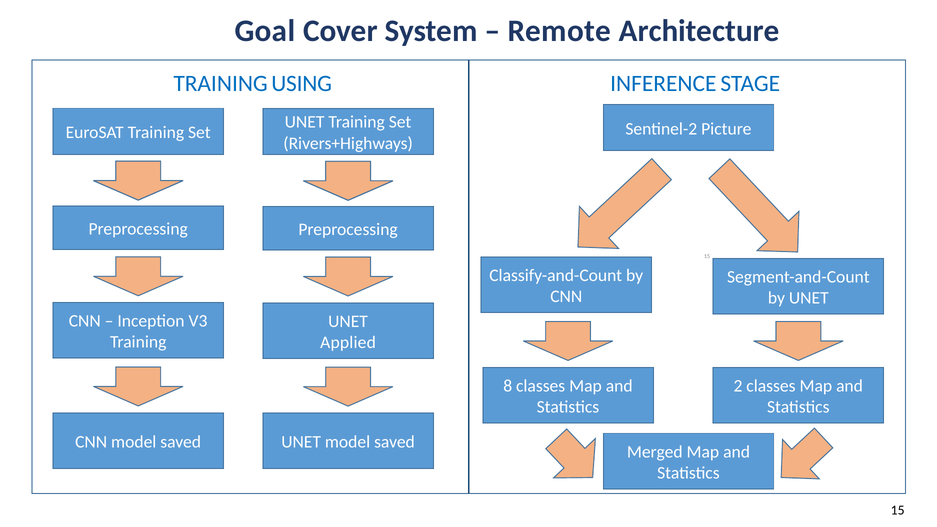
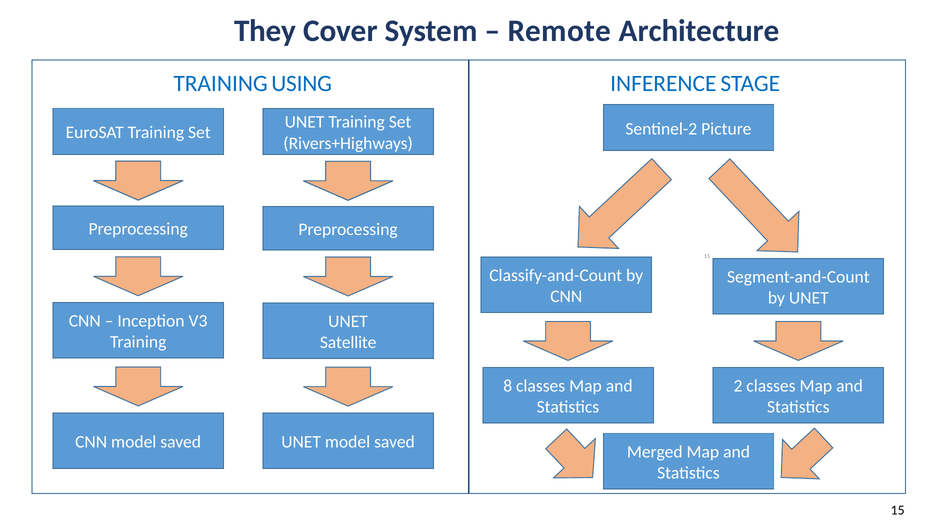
Goal: Goal -> They (265, 31)
Applied: Applied -> Satellite (348, 342)
